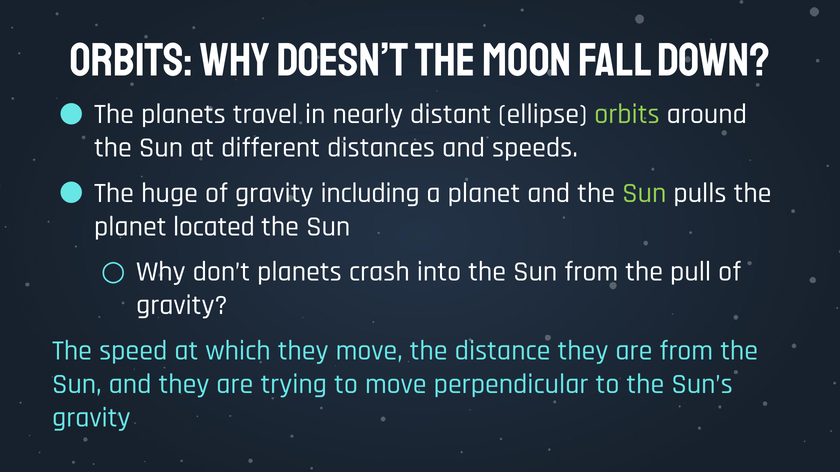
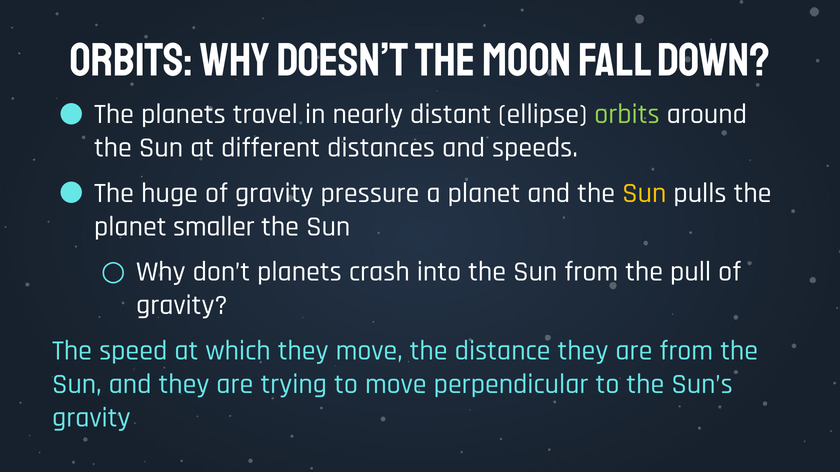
including: including -> pressure (370, 193)
Sun colour: light green -> yellow (644, 193)
located: located -> smaller (214, 227)
